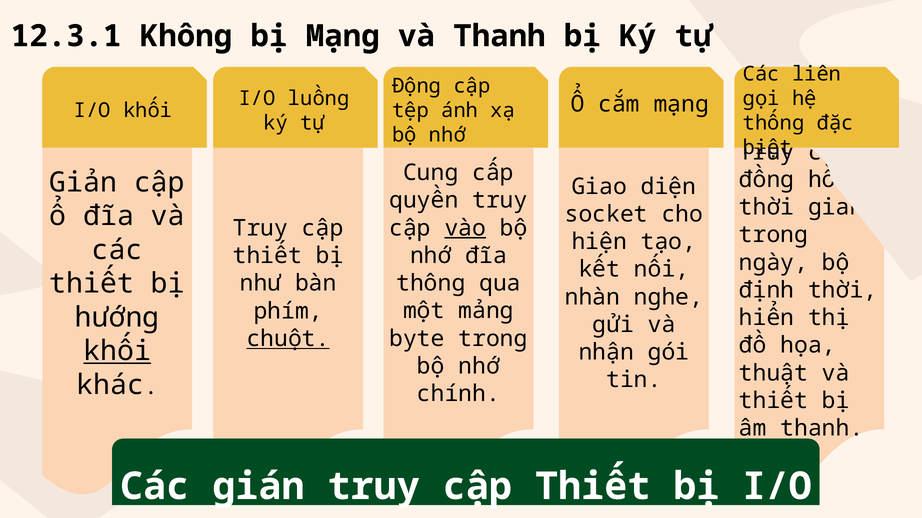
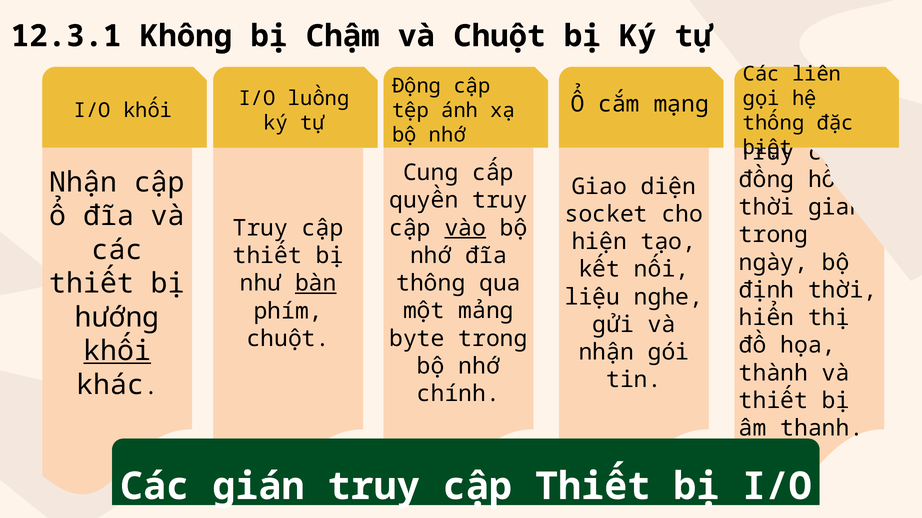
bị Mạng: Mạng -> Chậm (343, 36)
và Thanh: Thanh -> Chuột (499, 36)
Giản: Giản -> Nhận (83, 183)
bàn underline: none -> present (316, 284)
nhàn: nhàn -> liệu (592, 297)
chuột underline: present -> none (288, 339)
thuật: thuật -> thành (774, 373)
